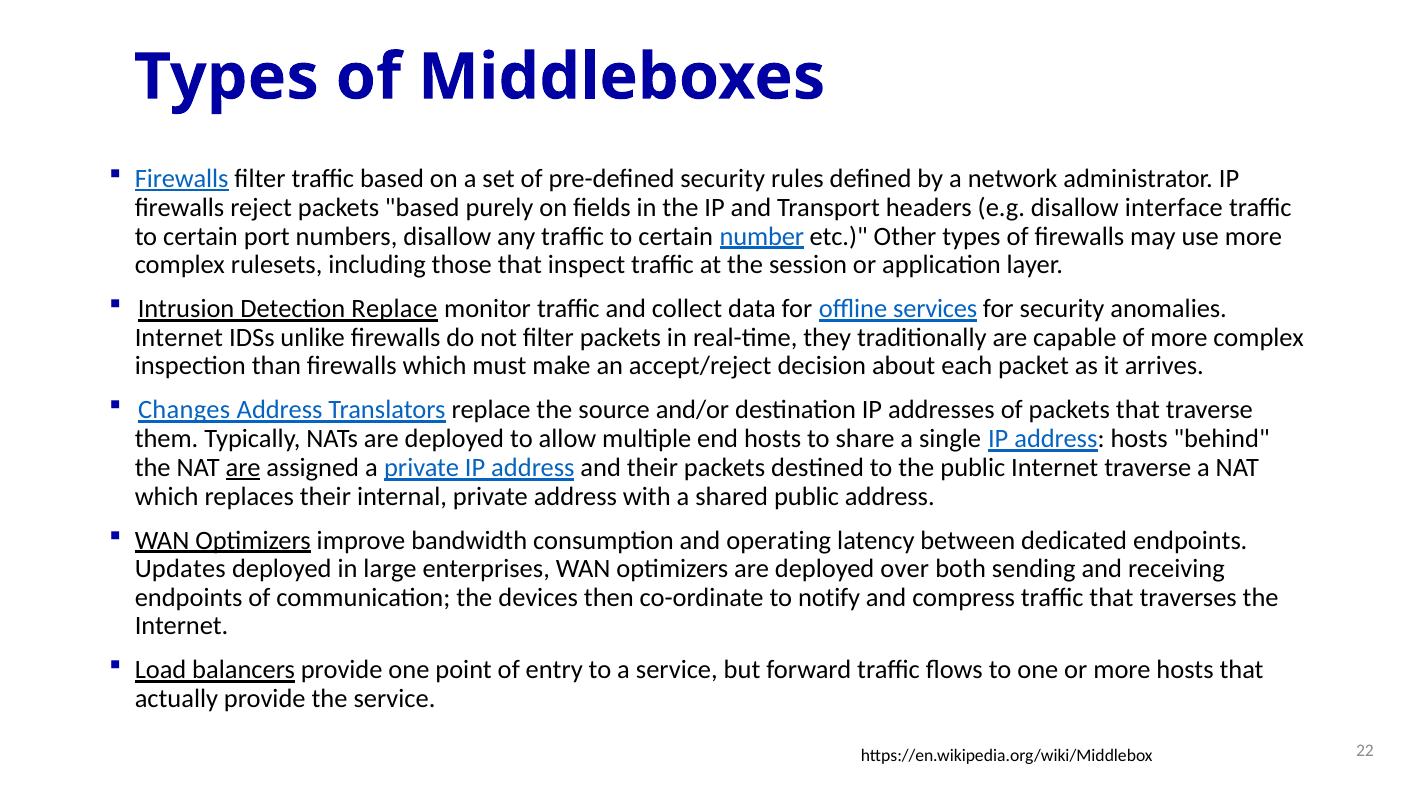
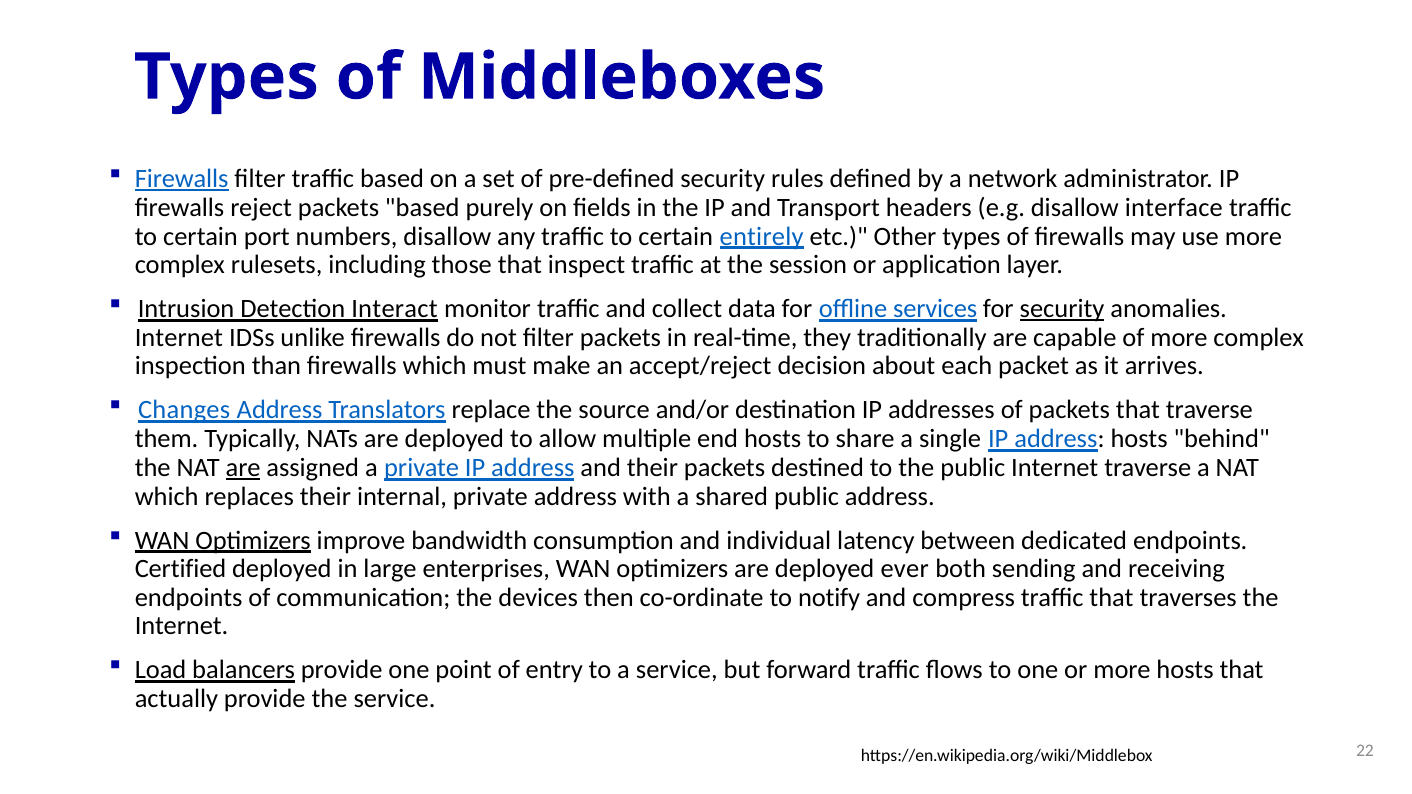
number: number -> entirely (762, 236)
Detection Replace: Replace -> Interact (394, 309)
security underline: none -> present (1062, 309)
operating: operating -> individual (779, 540)
Updates: Updates -> Certified (180, 569)
over: over -> ever (905, 569)
